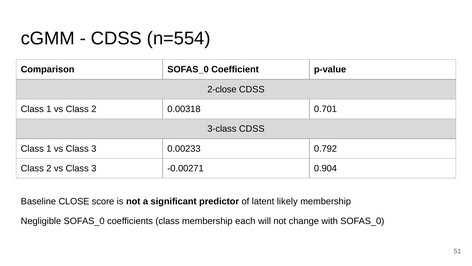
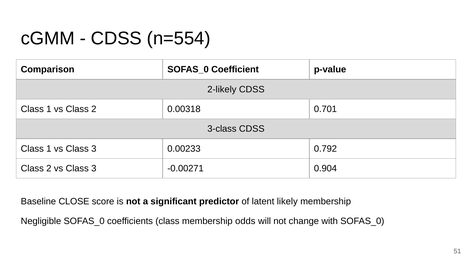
2-close: 2-close -> 2-likely (222, 89)
each: each -> odds (245, 221)
